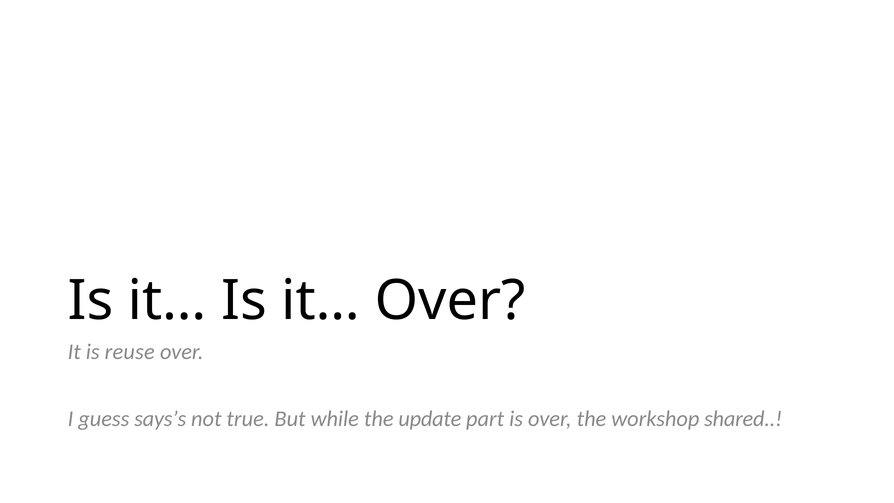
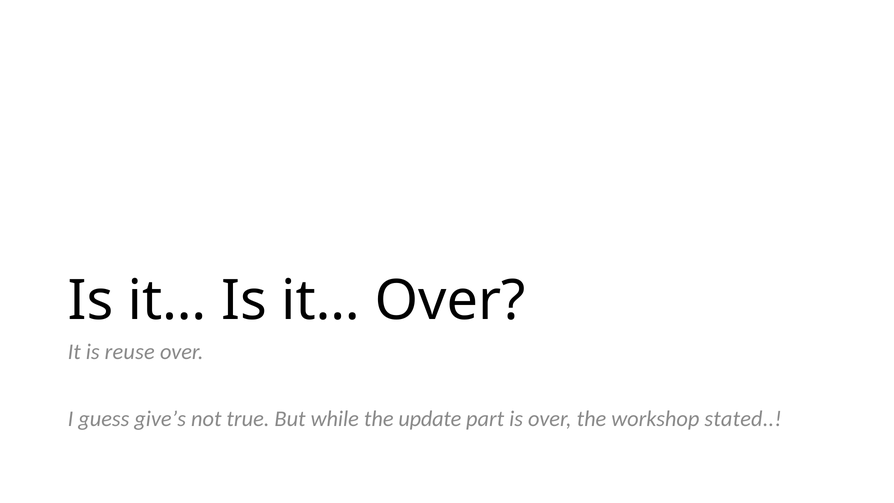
says’s: says’s -> give’s (160, 419)
shared: shared -> stated (743, 419)
